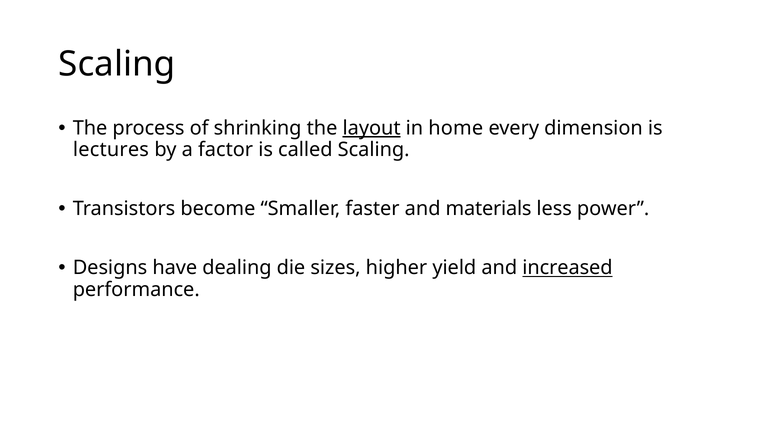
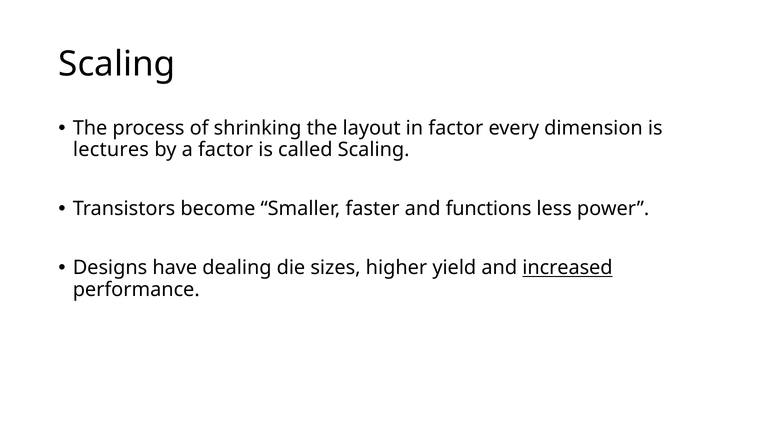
layout underline: present -> none (372, 128)
in home: home -> factor (456, 128)
materials: materials -> functions (489, 209)
